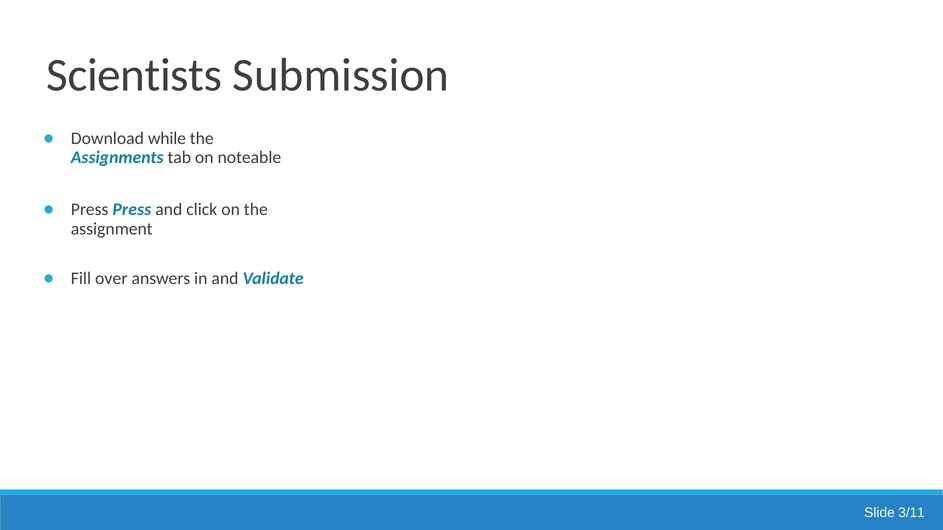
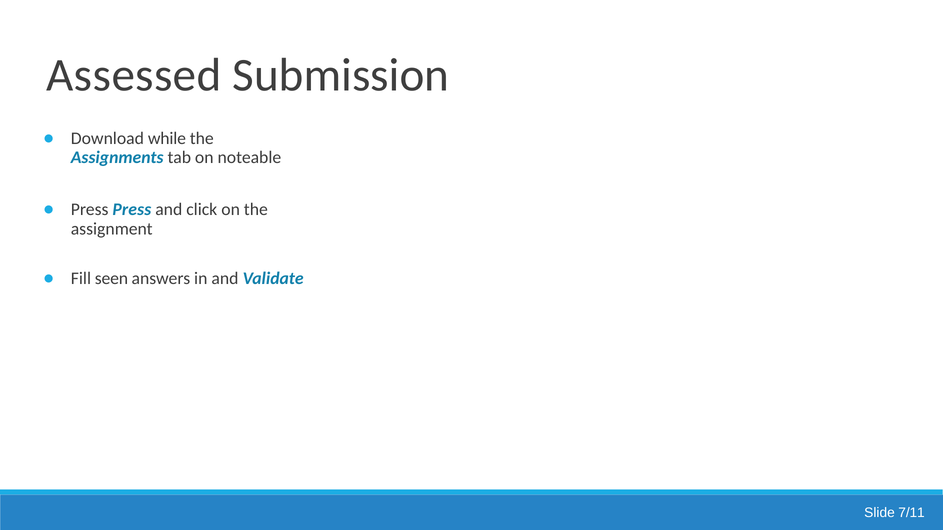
Scientists: Scientists -> Assessed (134, 75)
over: over -> seen (111, 279)
3/11: 3/11 -> 7/11 (912, 513)
